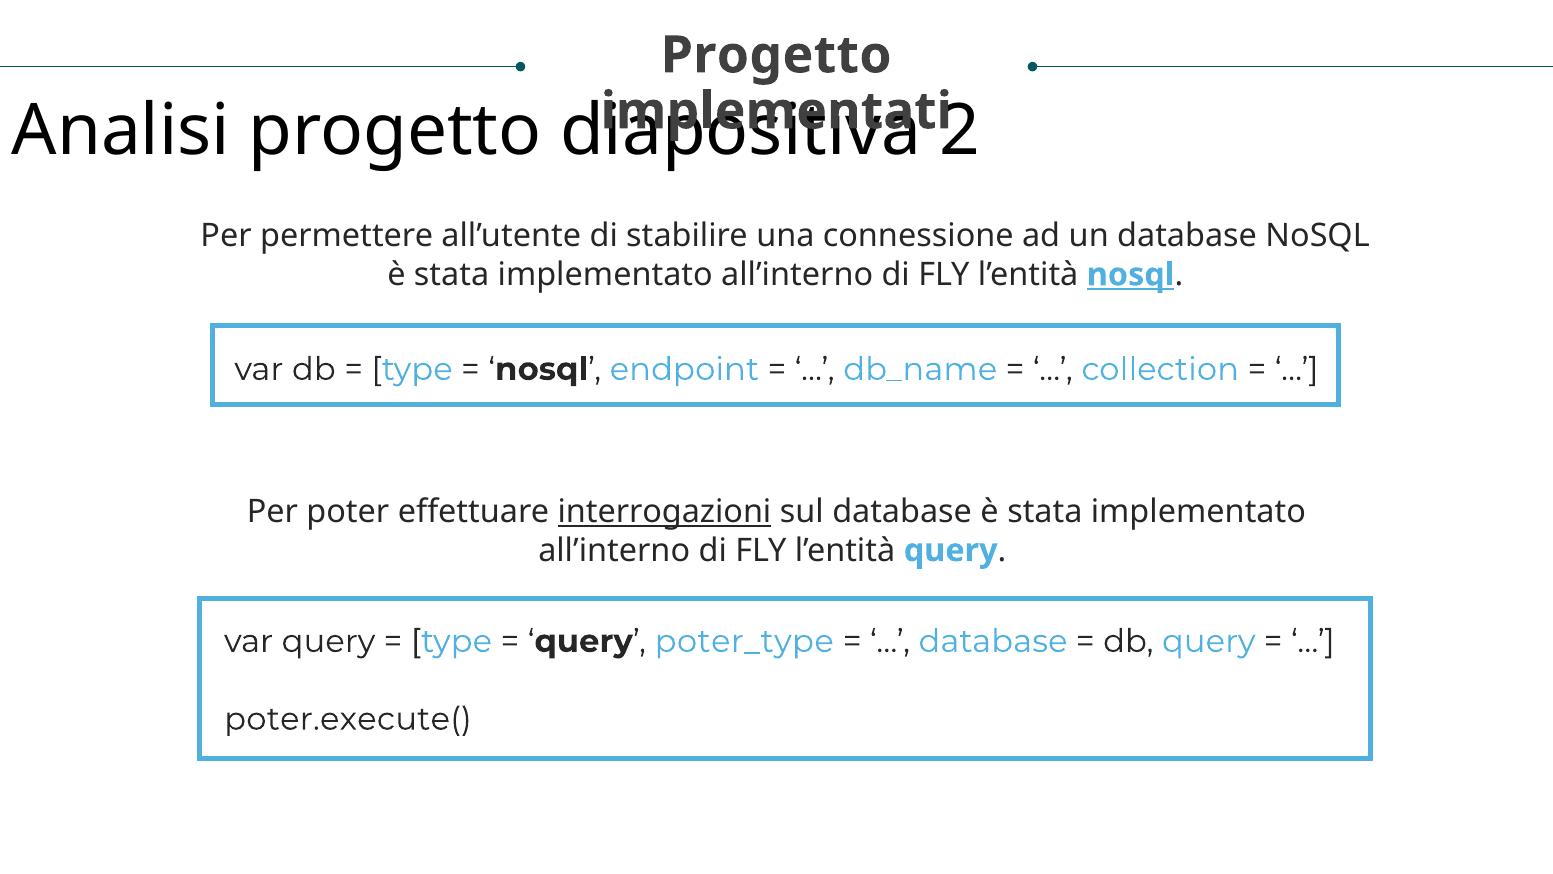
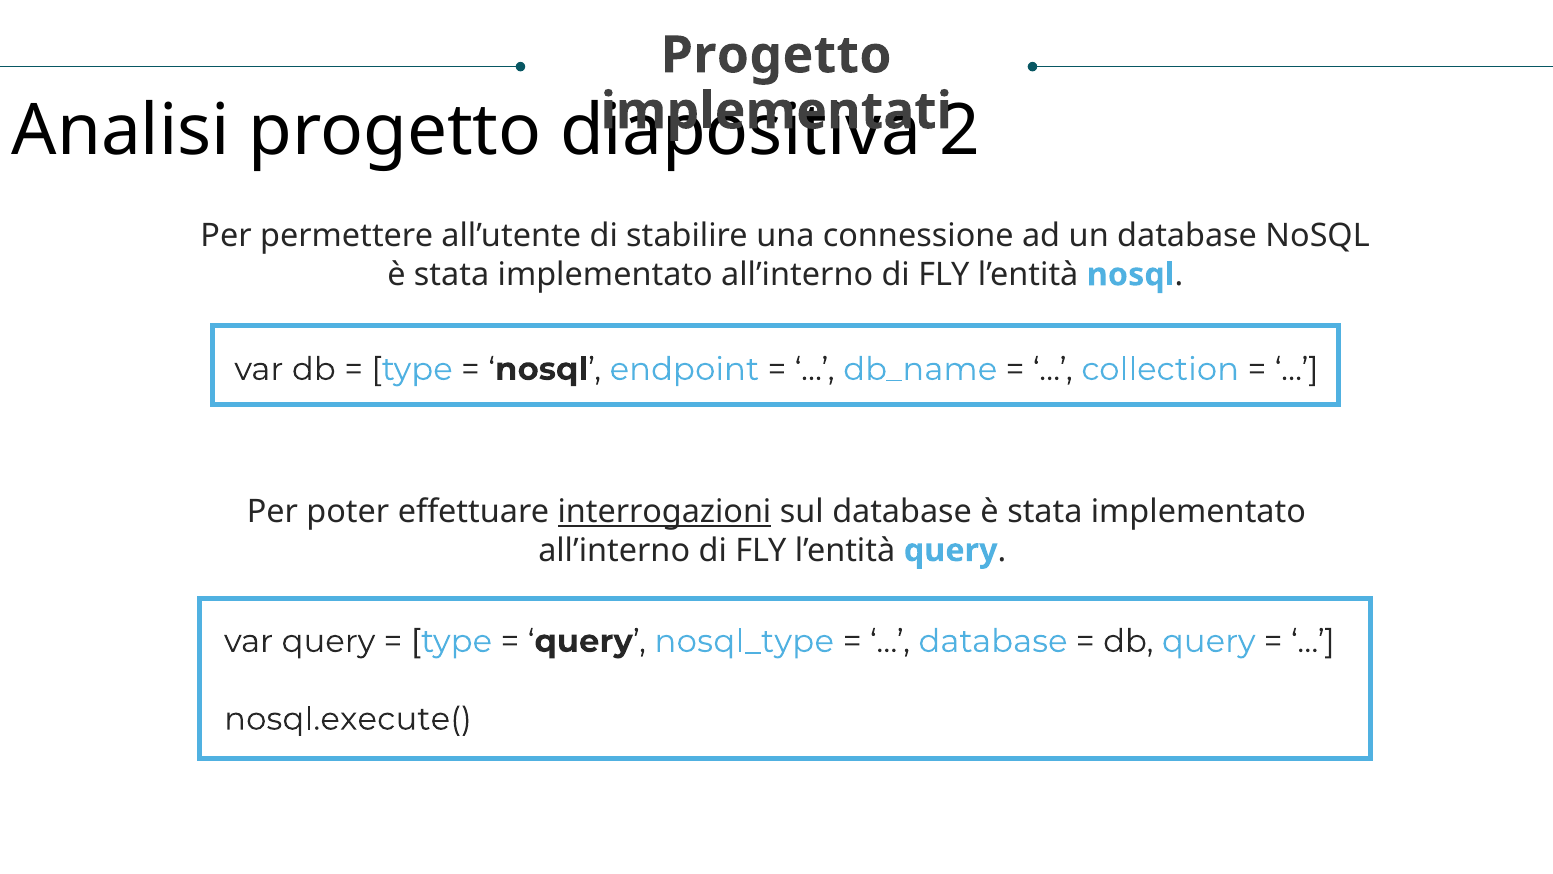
nosql underline: present -> none (1131, 275)
poter_type: poter_type -> nosql_type (744, 641)
poter.execute(: poter.execute( -> nosql.execute( (348, 719)
